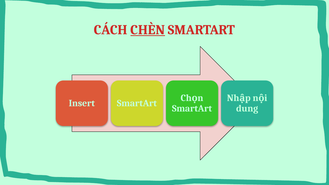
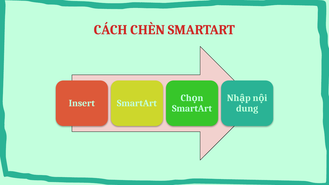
CHÈN underline: present -> none (148, 30)
